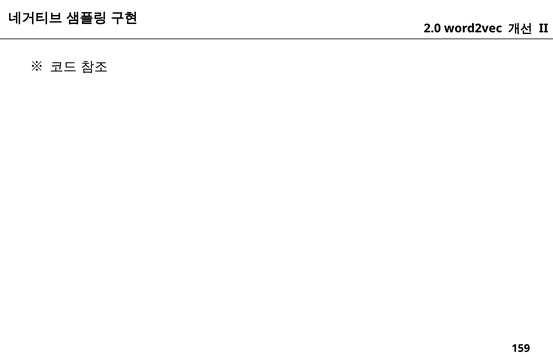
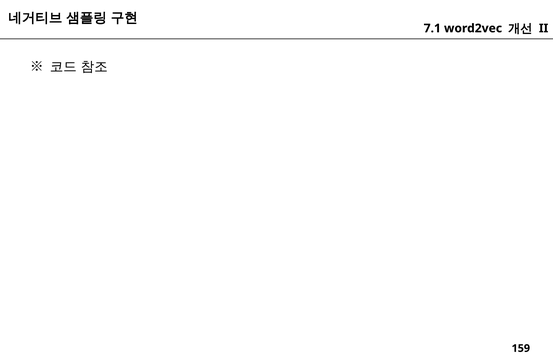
2.0: 2.0 -> 7.1 (432, 28)
